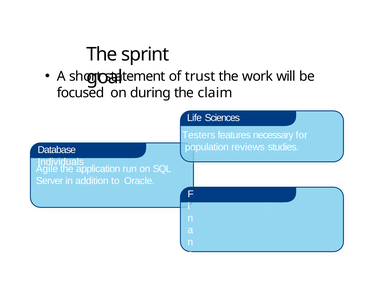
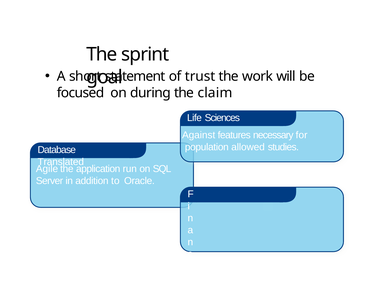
Testers: Testers -> Against (199, 135)
reviews: reviews -> allowed (248, 147)
Individuals: Individuals -> Translated (61, 162)
